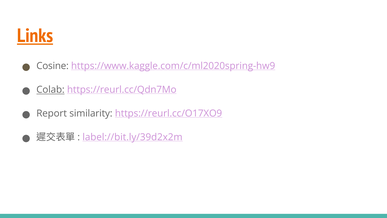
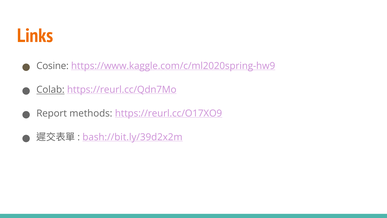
Links underline: present -> none (35, 36)
similarity: similarity -> methods (91, 113)
label://bit.ly/39d2x2m: label://bit.ly/39d2x2m -> bash://bit.ly/39d2x2m (132, 137)
